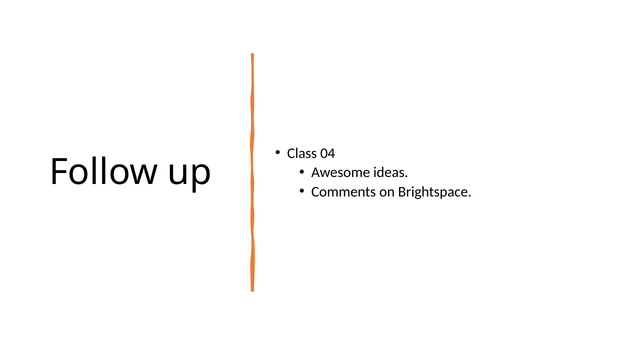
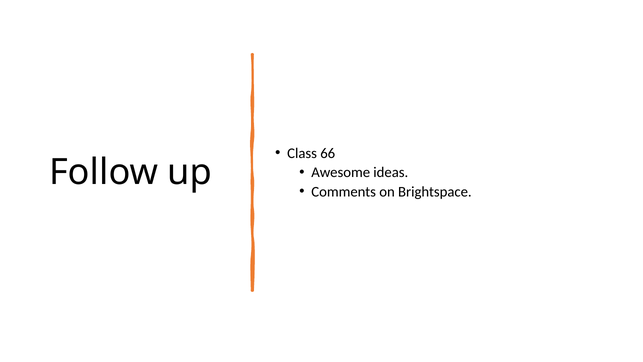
04: 04 -> 66 (328, 153)
